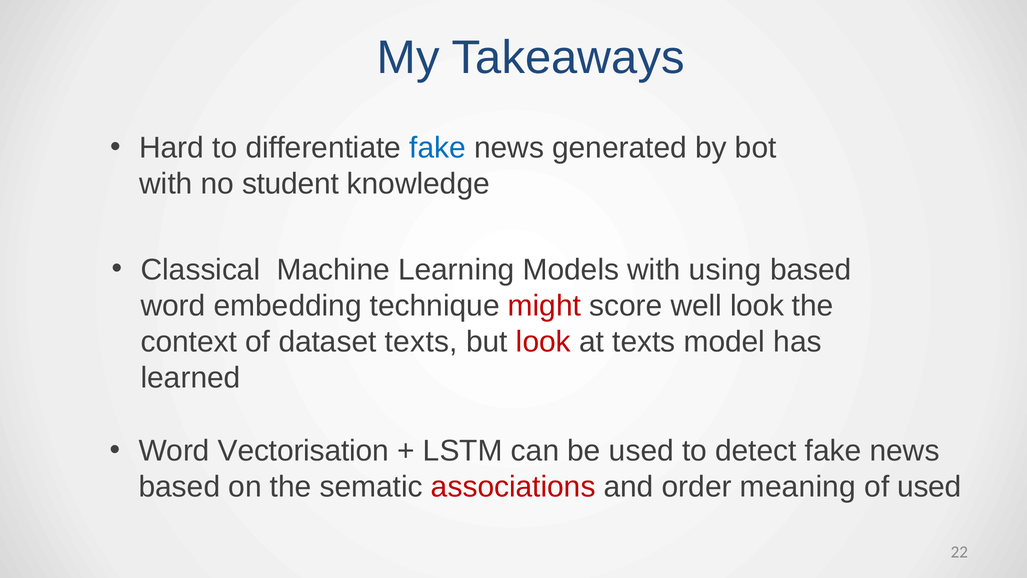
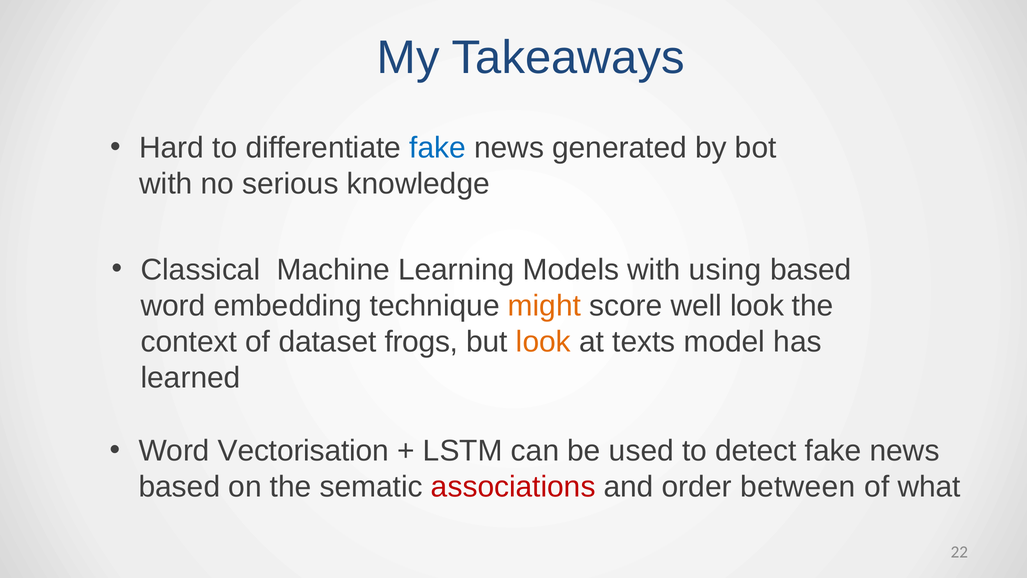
student: student -> serious (290, 184)
might colour: red -> orange (544, 306)
dataset texts: texts -> frogs (421, 342)
look colour: red -> orange (543, 342)
meaning: meaning -> between (798, 486)
of used: used -> what (929, 486)
